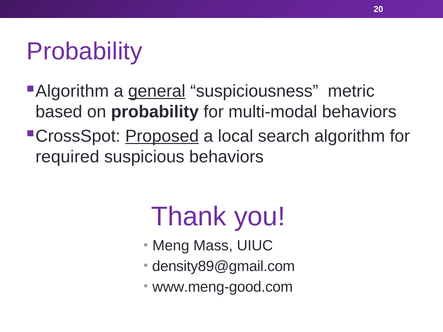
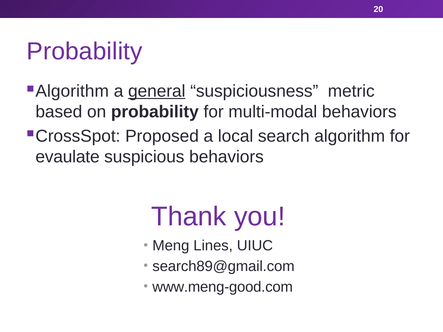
Proposed underline: present -> none (162, 136)
required: required -> evaulate (68, 157)
Mass: Mass -> Lines (213, 246)
density89@gmail.com: density89@gmail.com -> search89@gmail.com (224, 267)
